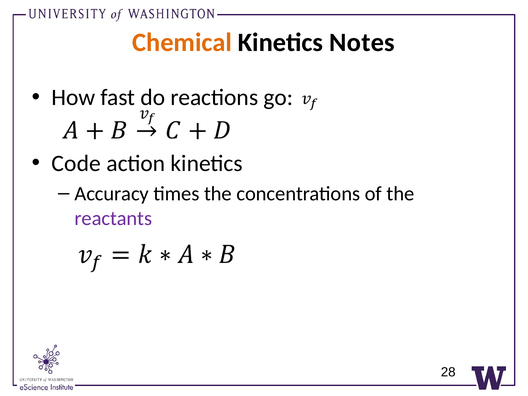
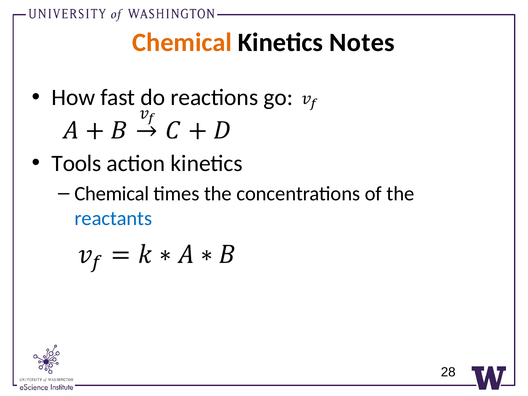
Code: Code -> Tools (76, 163)
Accuracy: Accuracy -> Chemical (112, 194)
reactants colour: purple -> blue (113, 218)
